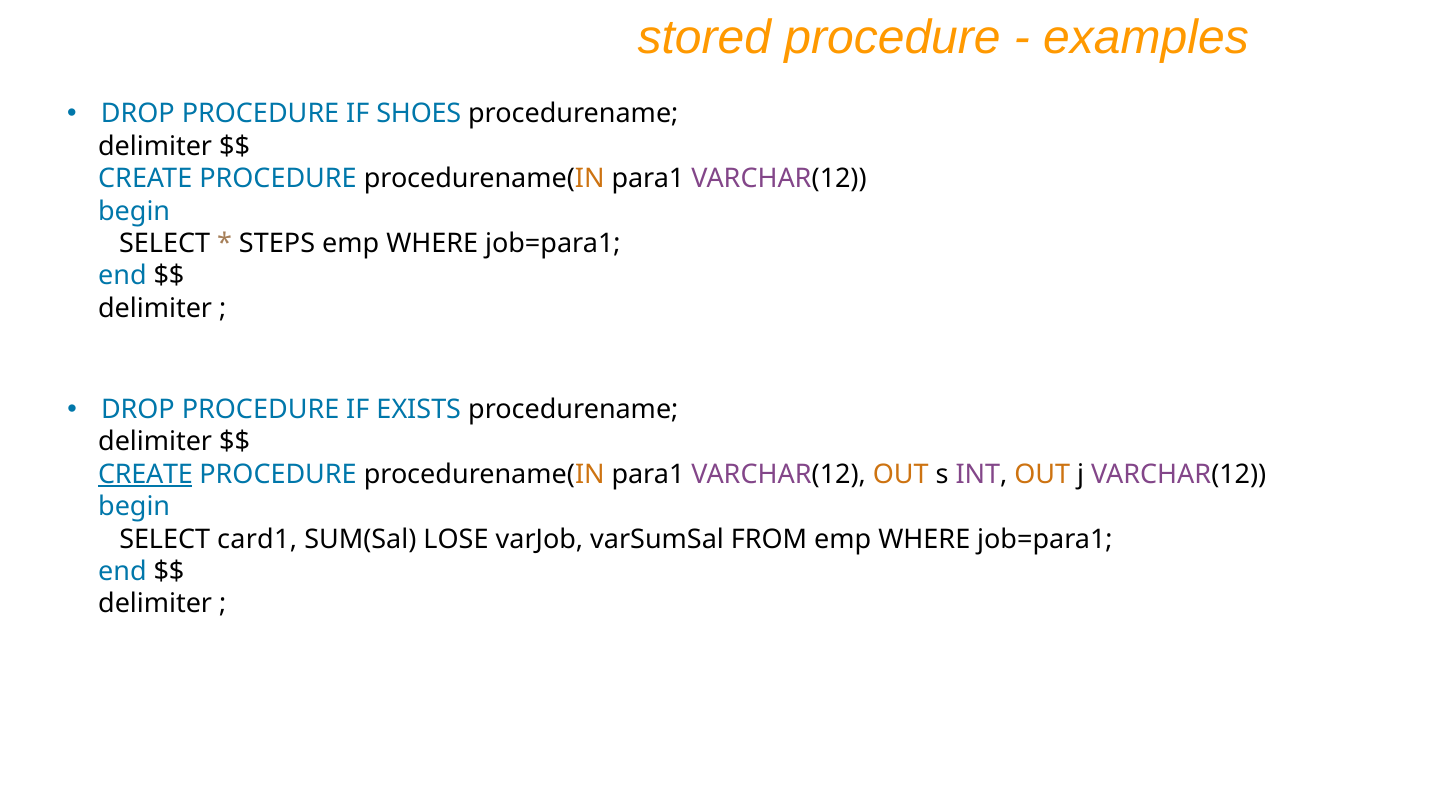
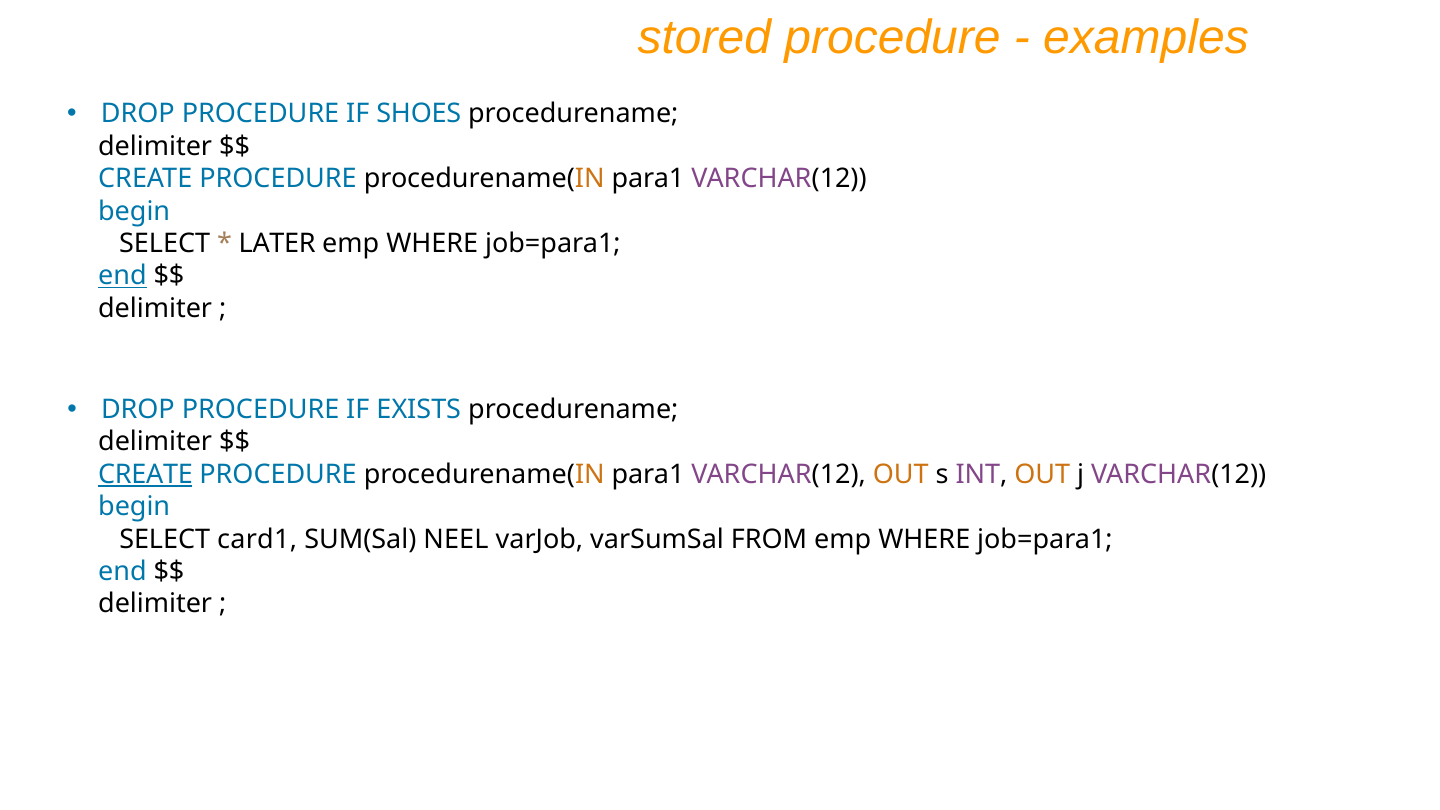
STEPS: STEPS -> LATER (277, 244)
end underline: none -> present (122, 276)
LOSE: LOSE -> NEEL (456, 539)
